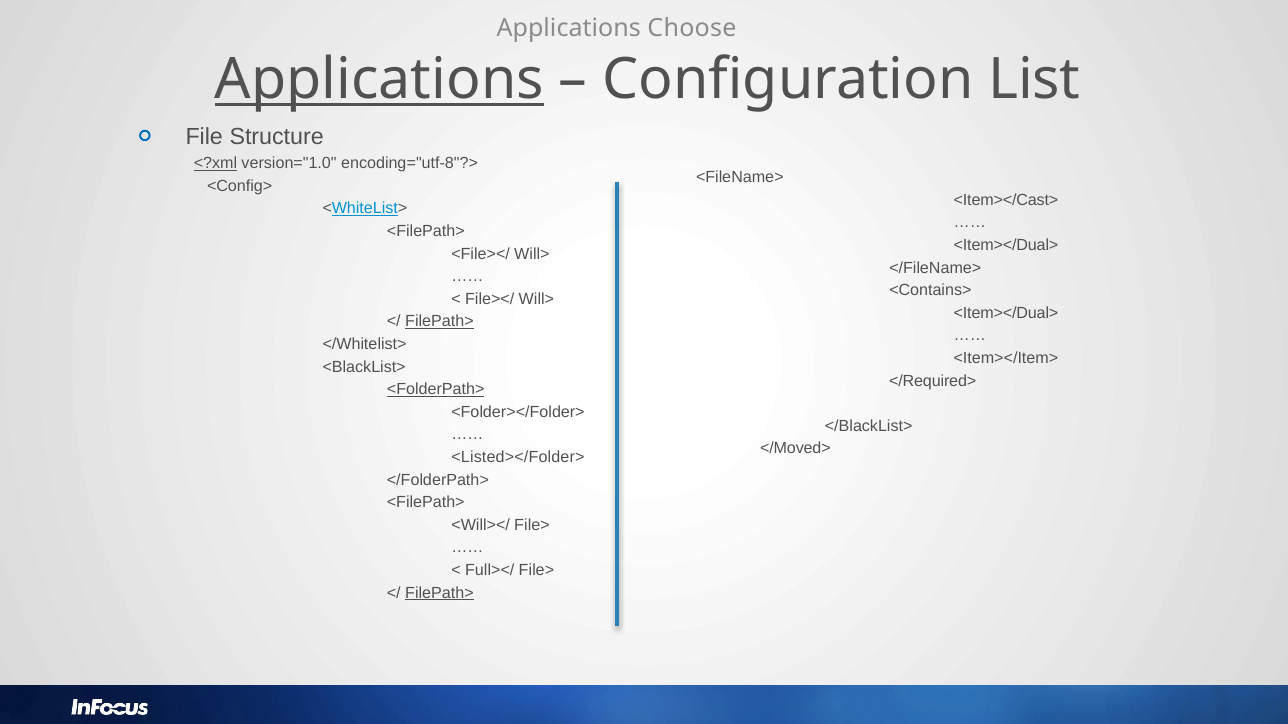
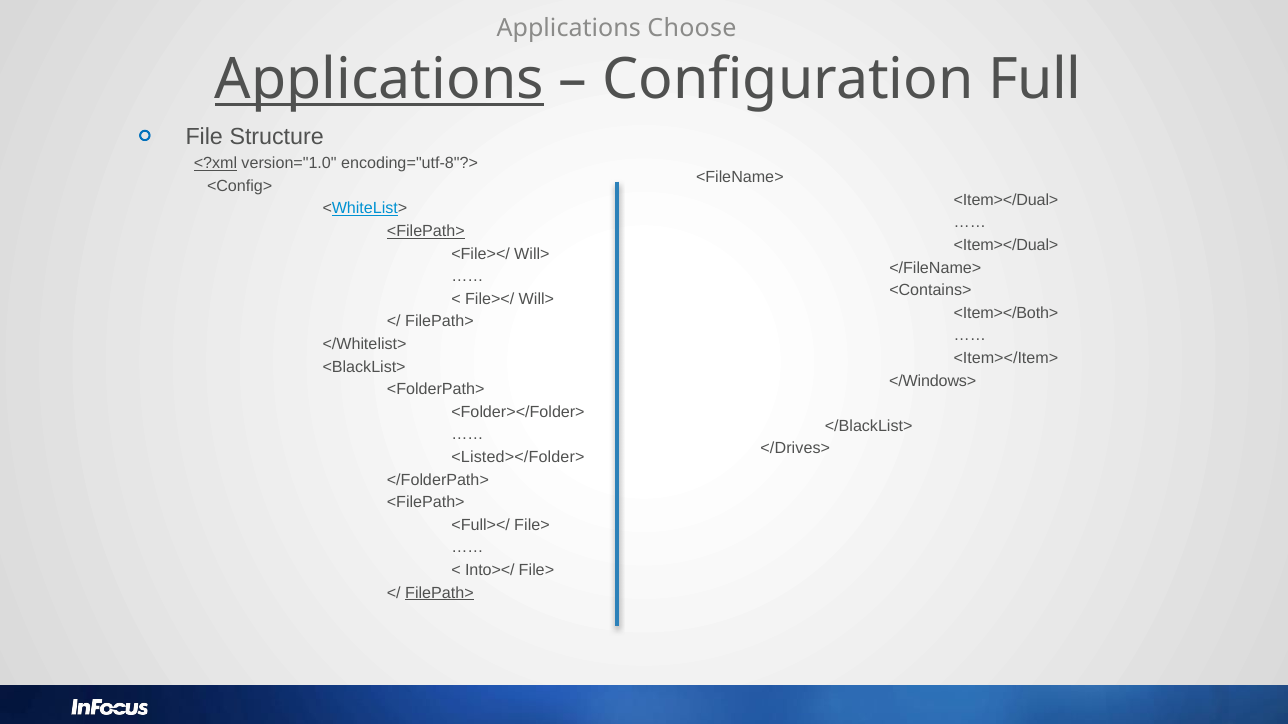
List: List -> Full (1035, 80)
<Item></Cast>: <Item></Cast> -> <Item></Dual> (1006, 200)
<FilePath> underline: none -> present (426, 231)
<Item></Dual>: <Item></Dual> -> <Item></Both> (1006, 313)
FilePath> underline: present -> none (439, 322)
</Required>: </Required> -> </Windows> (933, 381)
<FolderPath> underline: present -> none (436, 390)
</Moved>: </Moved> -> </Drives> (795, 449)
<Will></: <Will></ -> <Full></ (481, 525)
Full></: Full></ -> Into></ (490, 571)
